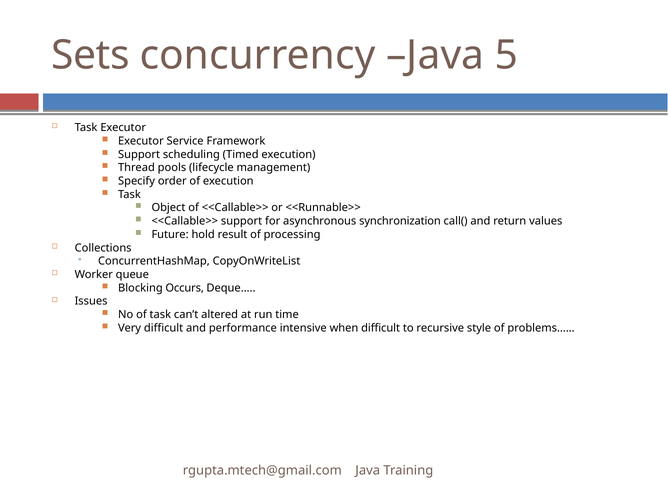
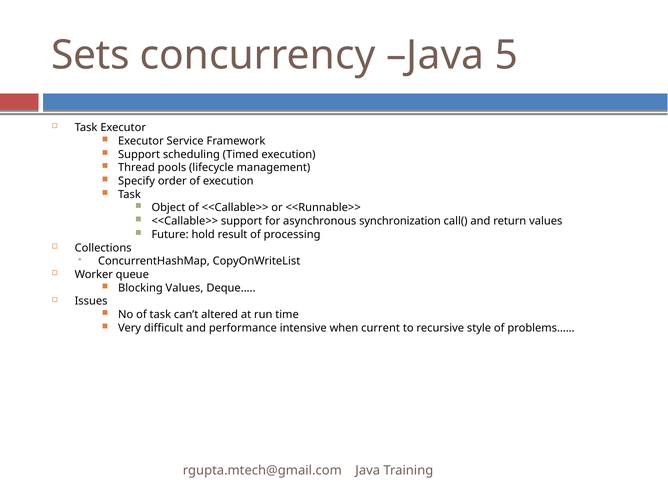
Blocking Occurs: Occurs -> Values (185, 288)
when difficult: difficult -> current (381, 328)
